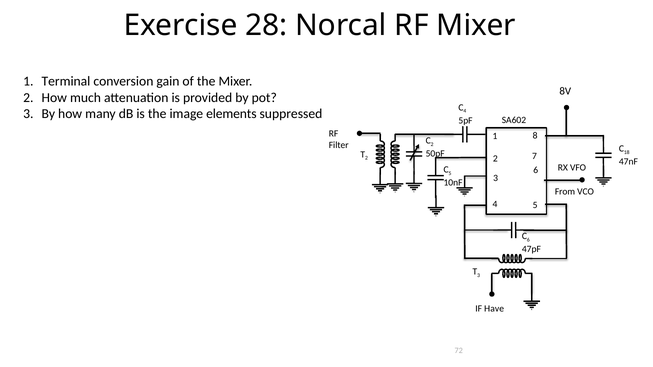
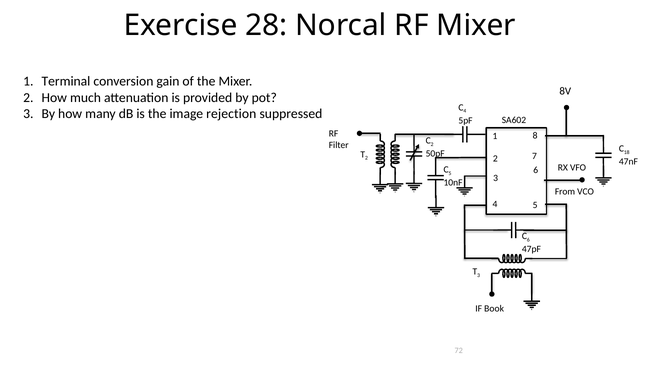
elements: elements -> rejection (231, 114)
Have: Have -> Book (494, 309)
